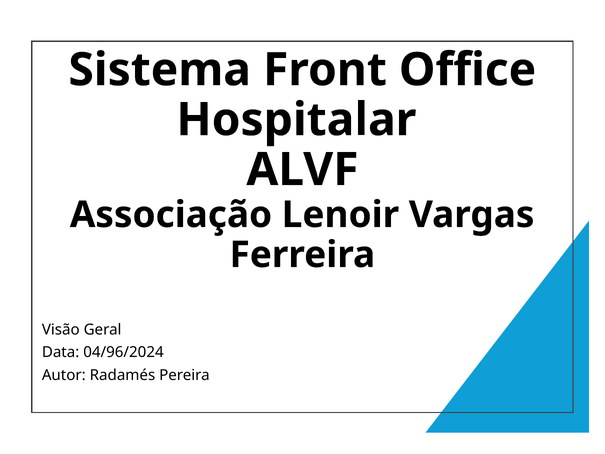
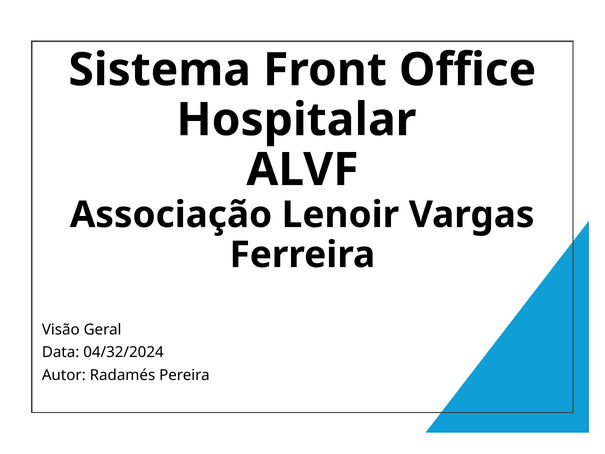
04/96/2024: 04/96/2024 -> 04/32/2024 (124, 352)
